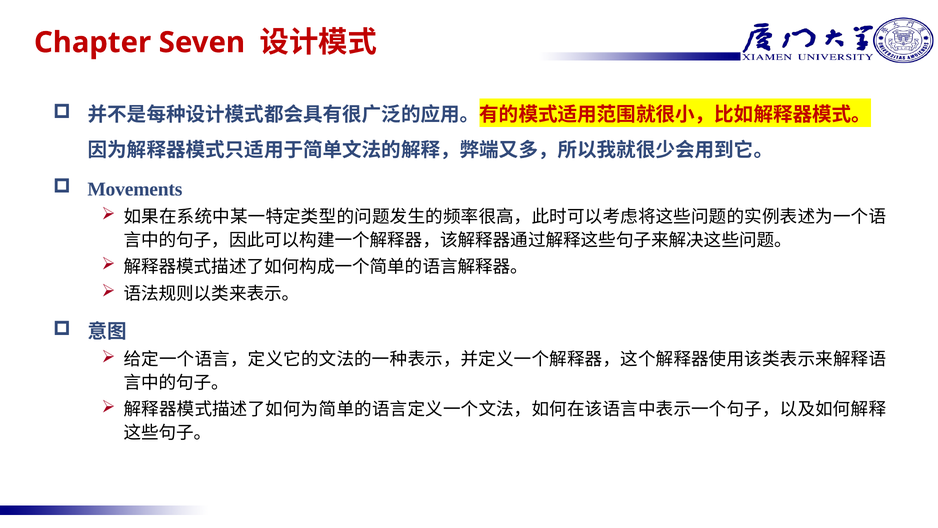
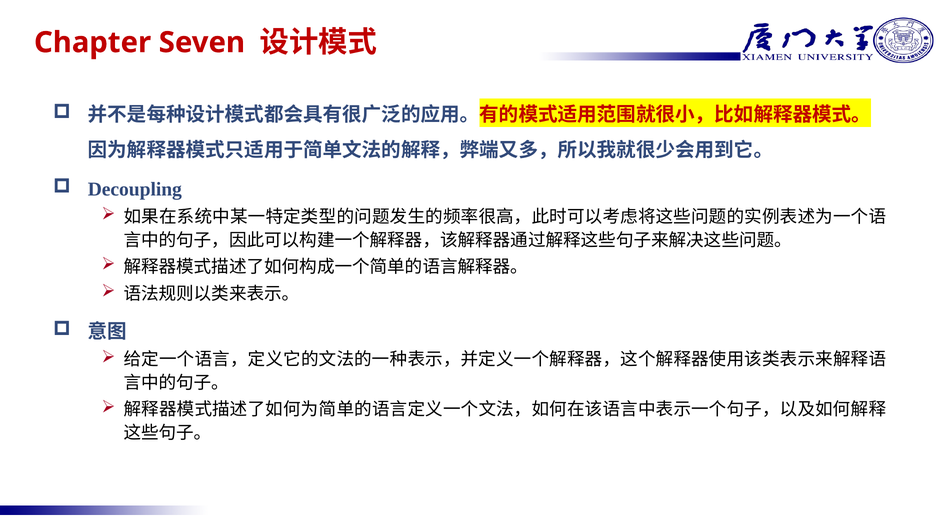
Movements: Movements -> Decoupling (135, 189)
